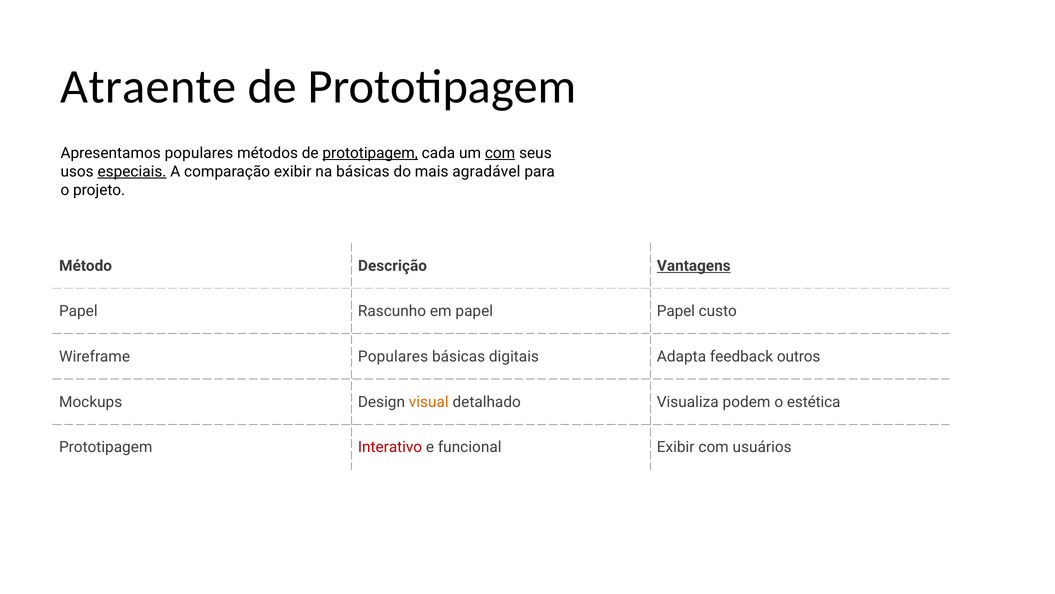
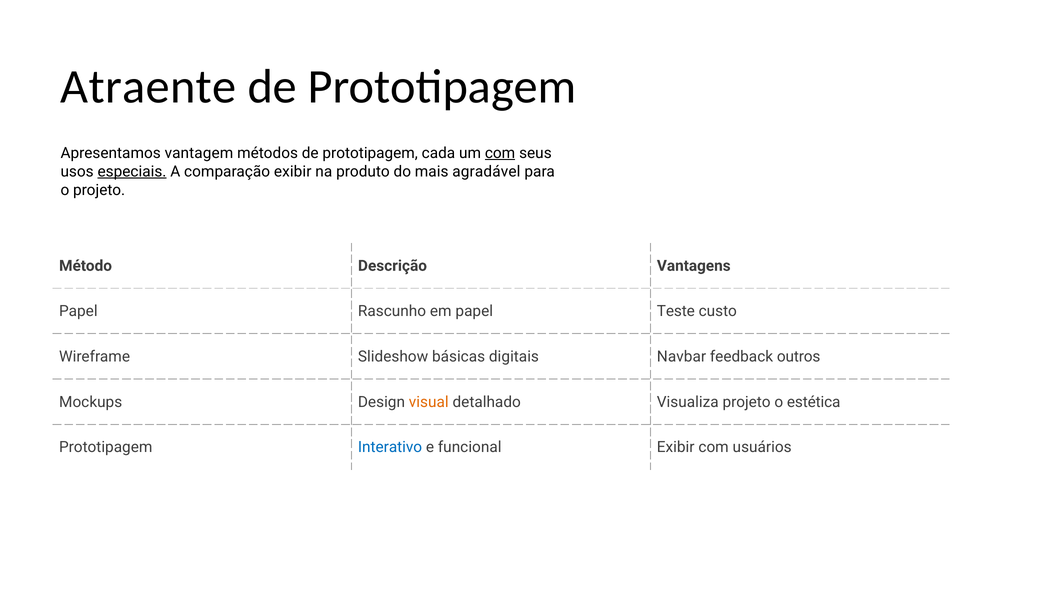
Apresentamos populares: populares -> vantagem (199, 153)
prototipagem underline: present -> none (370, 153)
na básicas: básicas -> produto (363, 171)
Vantagens underline: present -> none (694, 266)
papel Papel: Papel -> Teste (676, 311)
Wireframe Populares: Populares -> Slideshow (393, 356)
Adapta: Adapta -> Navbar (681, 356)
Visualiza podem: podem -> projeto (747, 402)
Interativo colour: red -> blue (390, 447)
